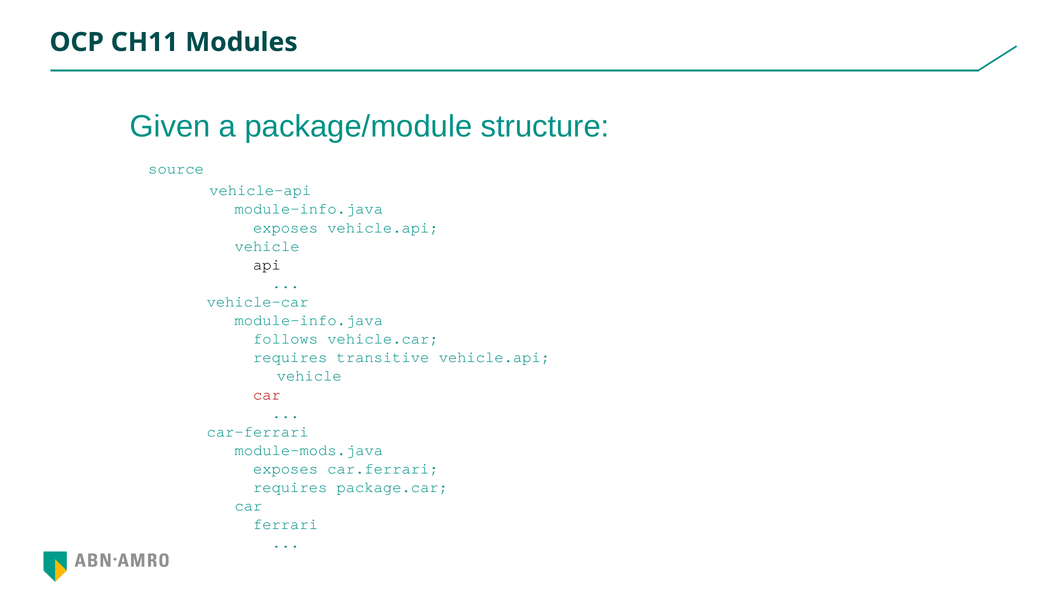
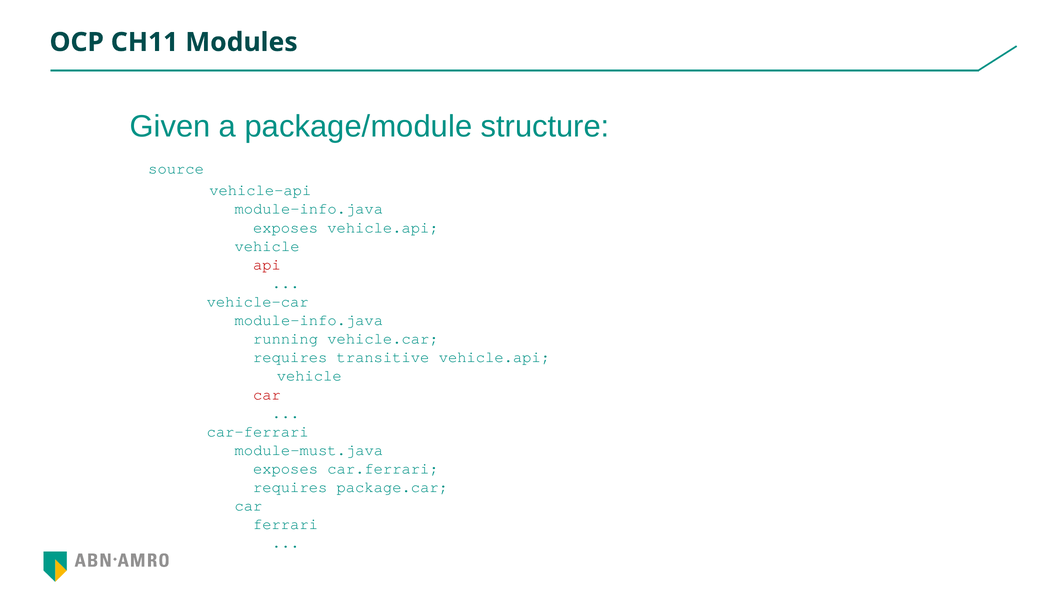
api colour: black -> red (267, 264)
follows: follows -> running (286, 339)
module-mods.java: module-mods.java -> module-must.java (309, 450)
